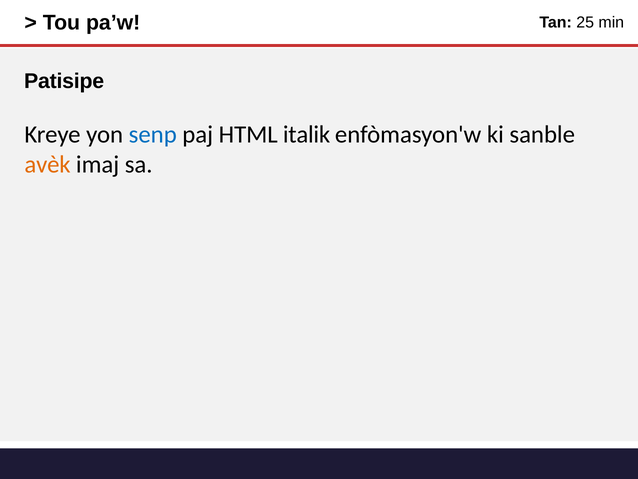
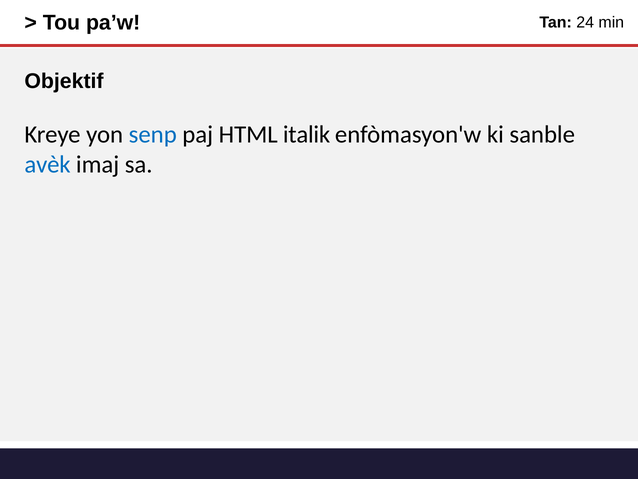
25: 25 -> 24 (585, 23)
Patisipe: Patisipe -> Objektif (64, 81)
avèk colour: orange -> blue (48, 164)
